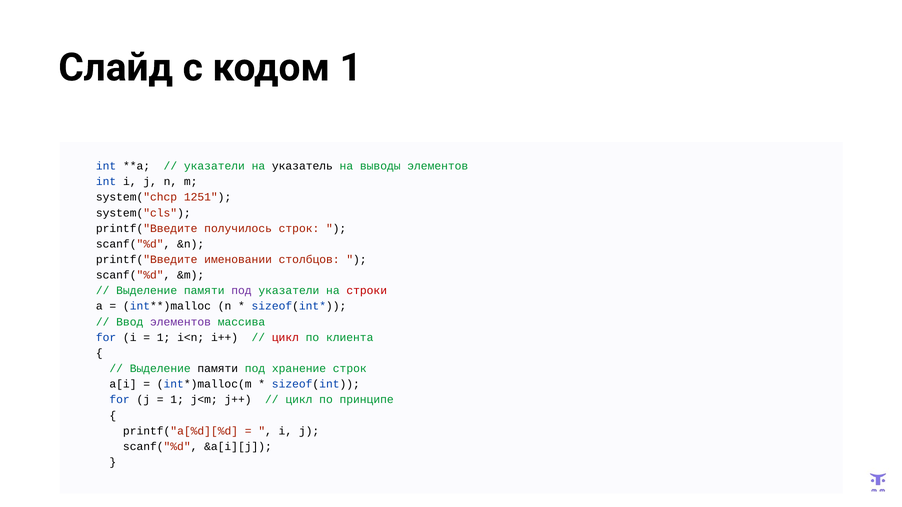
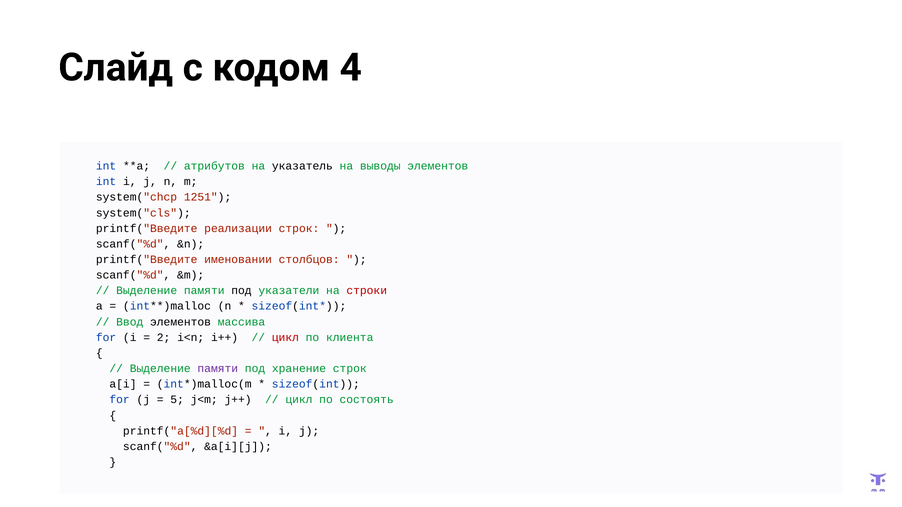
кодом 1: 1 -> 4 (351, 68)
указатели: указатели -> атрибутов (214, 166)
получилось: получилось -> реализации (238, 229)
под colour: purple -> black (241, 291)
элементов colour: purple -> black (181, 322)
1: 1 -> 2 (164, 338)
памяти colour: black -> purple (218, 369)
1: 1 -> 5 (177, 400)
принципе: принципе -> состоять (367, 400)
